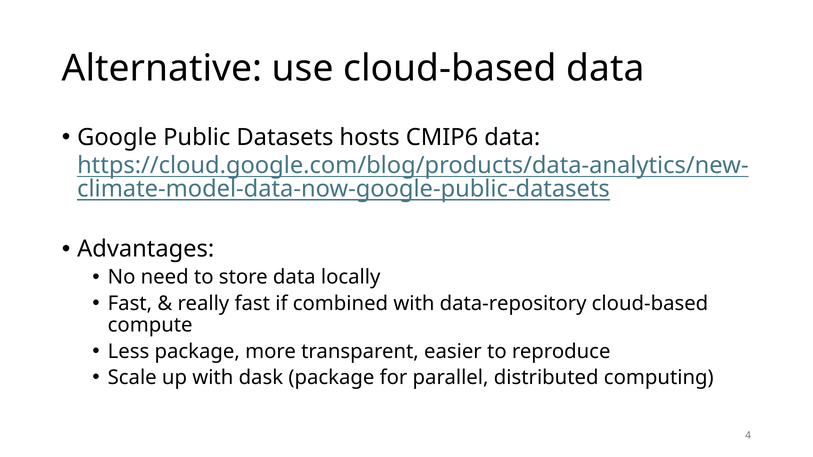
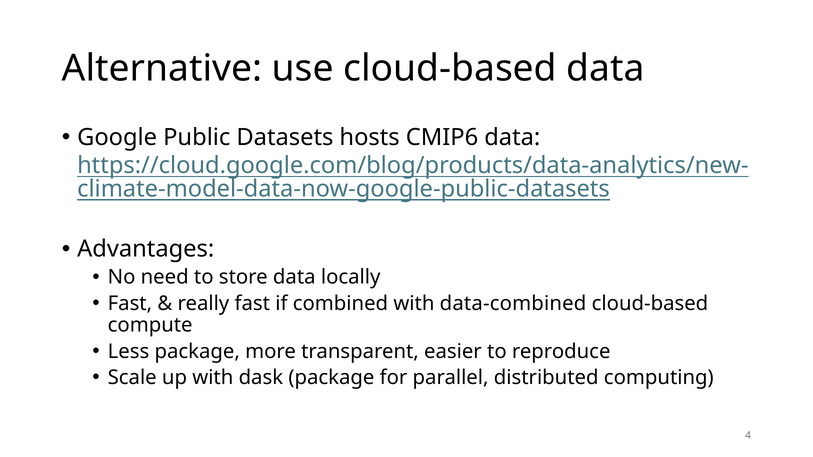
data-repository: data-repository -> data-combined (513, 304)
